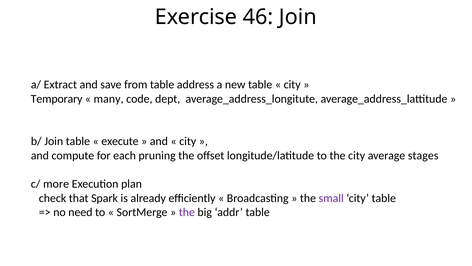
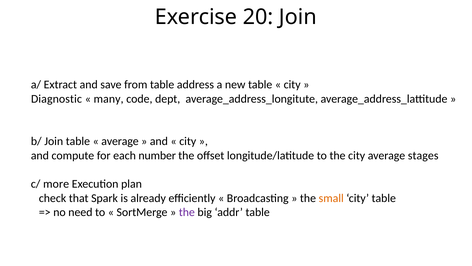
46: 46 -> 20 (258, 17)
Temporary: Temporary -> Diagnostic (56, 99)
execute: execute -> average (120, 141)
pruning: pruning -> number (157, 155)
small colour: purple -> orange (331, 198)
